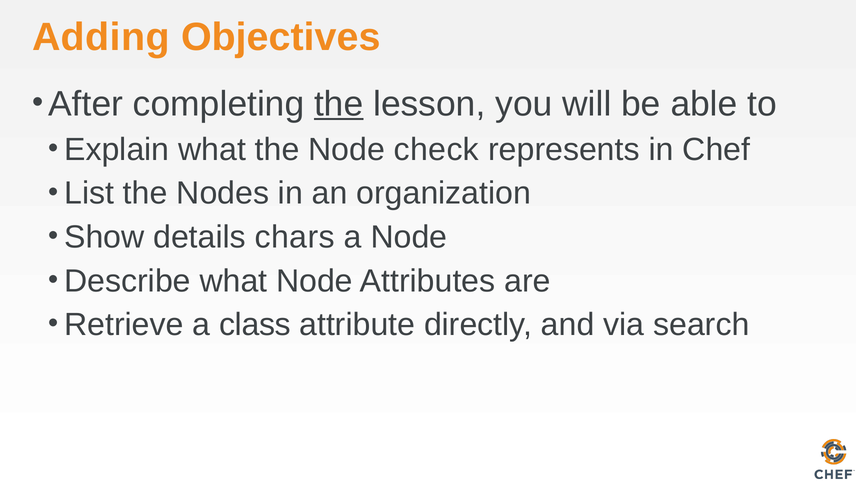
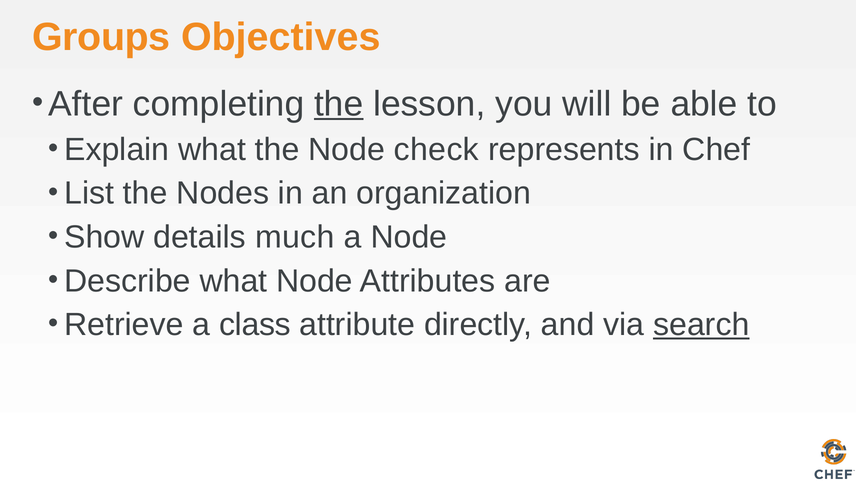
Adding: Adding -> Groups (101, 37)
chars: chars -> much (295, 237)
search underline: none -> present (701, 325)
